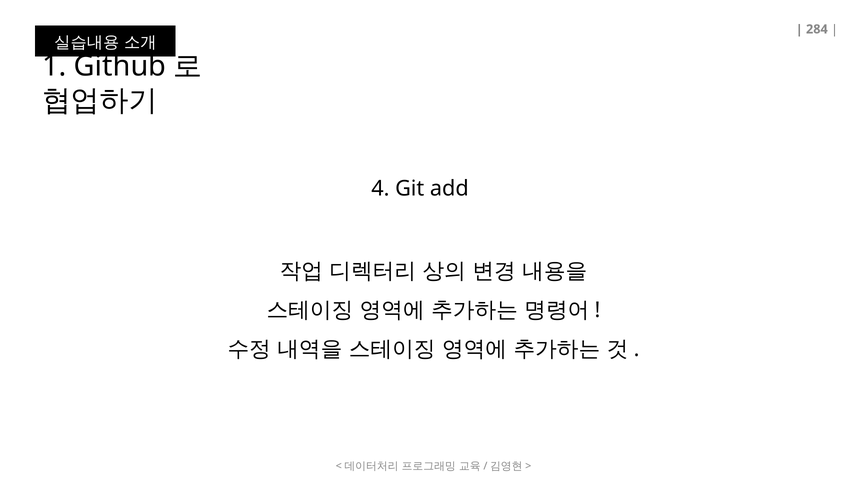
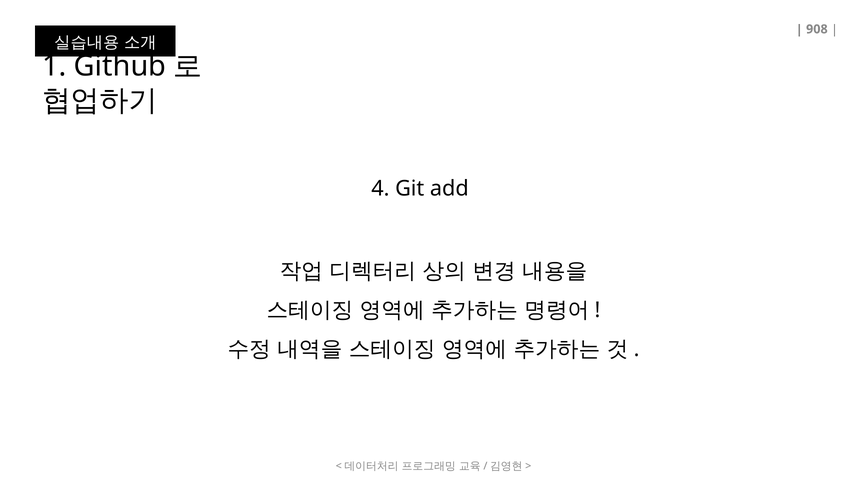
284: 284 -> 908 (817, 29)
